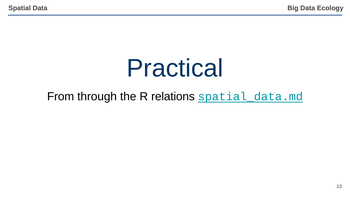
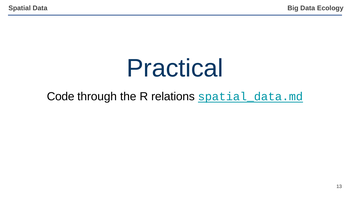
From: From -> Code (61, 96)
